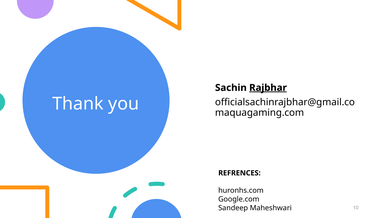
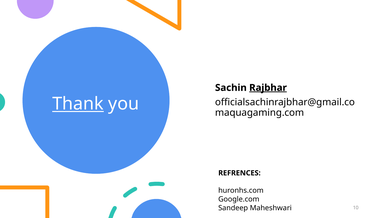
Thank underline: none -> present (78, 104)
